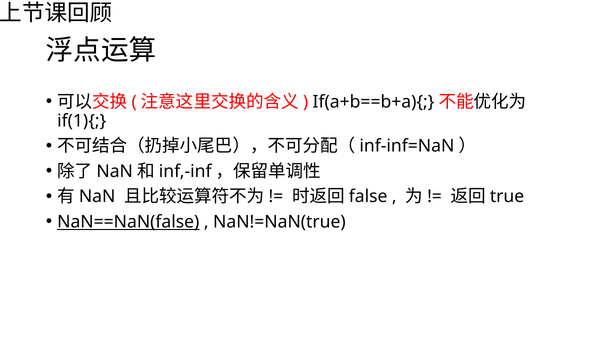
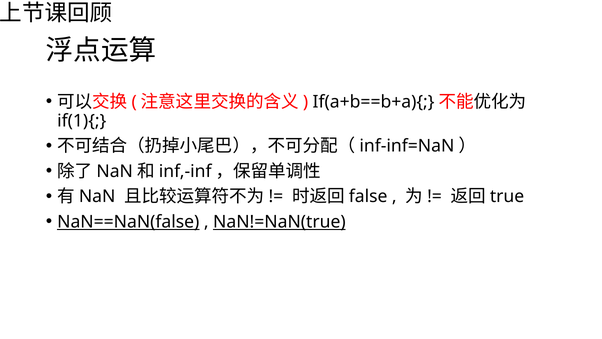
NaN!=NaN(true underline: none -> present (279, 221)
